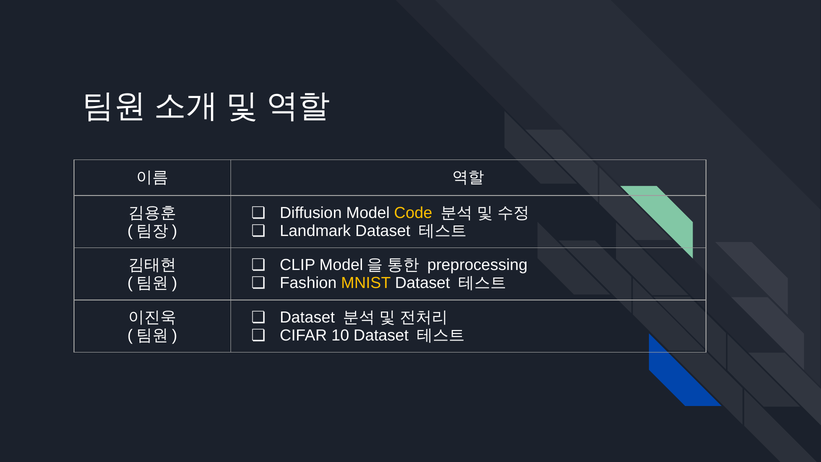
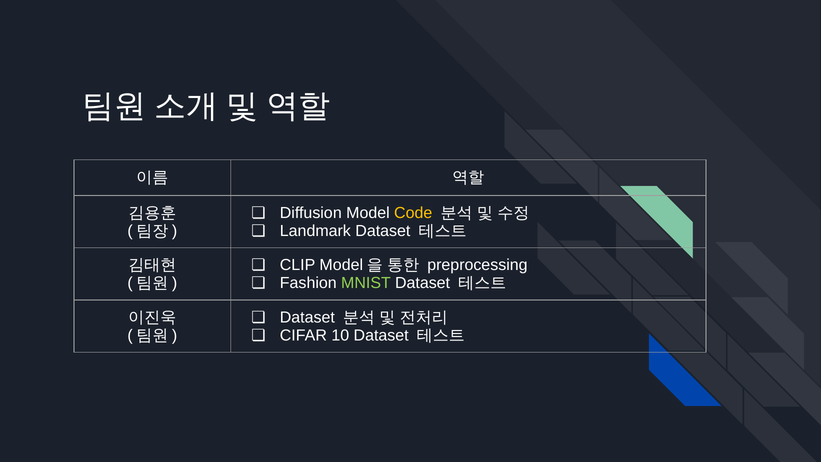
MNIST colour: yellow -> light green (366, 283)
